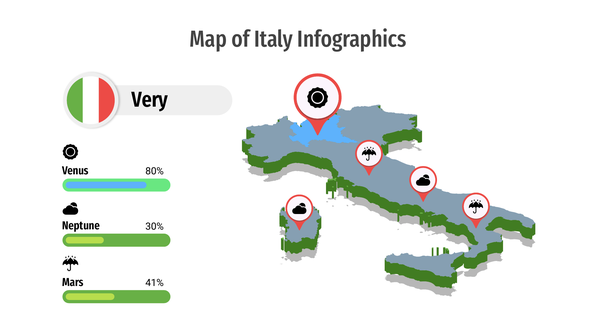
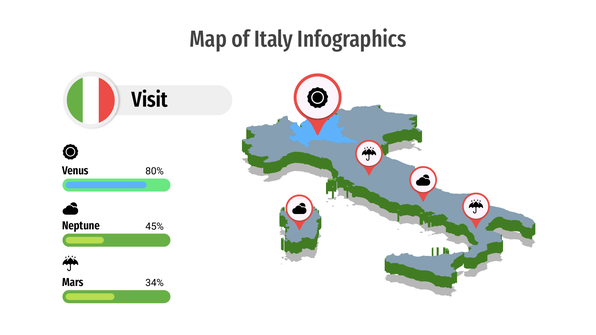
Very: Very -> Visit (150, 100)
30%: 30% -> 45% (155, 227)
41%: 41% -> 34% (155, 283)
